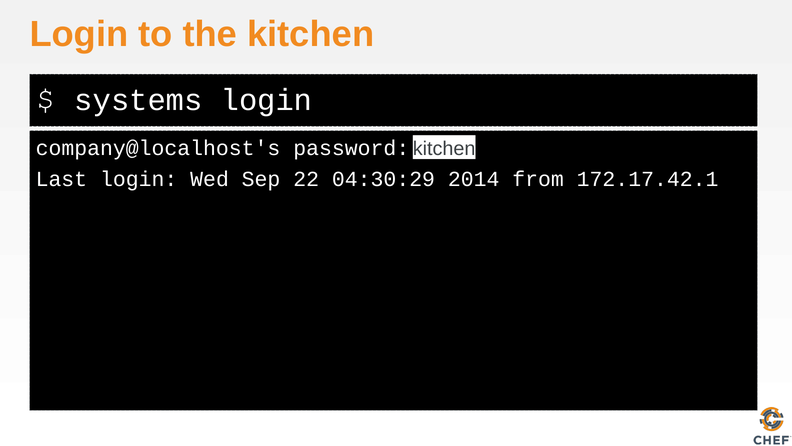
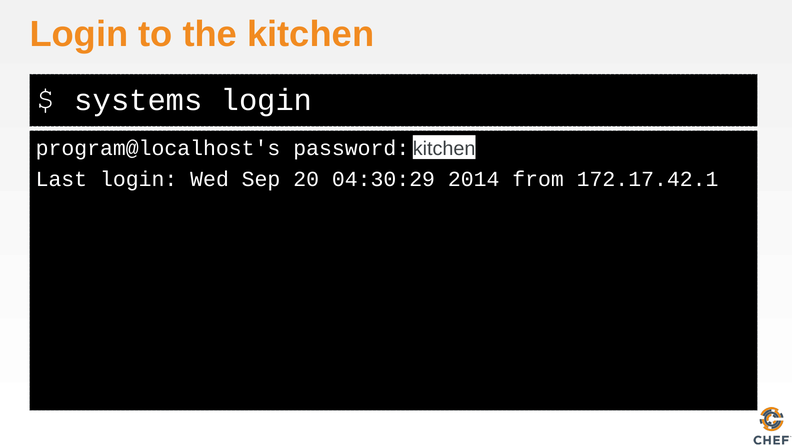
company@localhost's: company@localhost's -> program@localhost's (158, 148)
22: 22 -> 20 (306, 179)
